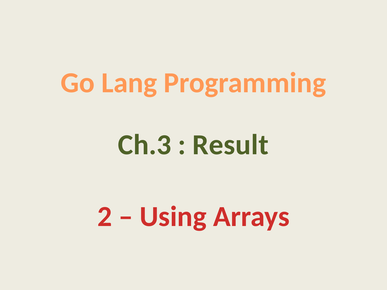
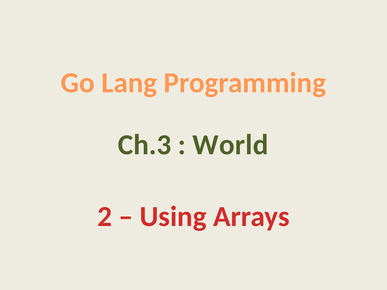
Result: Result -> World (230, 145)
